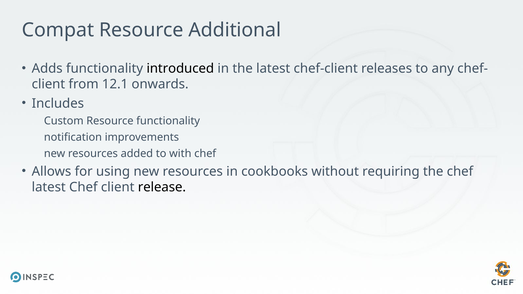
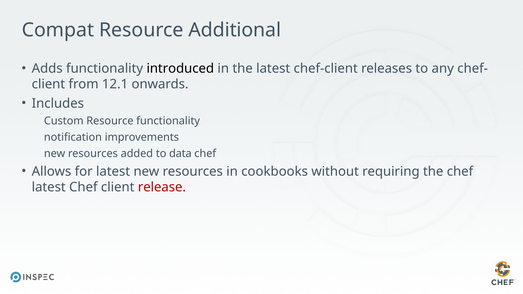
with: with -> data (180, 154)
for using: using -> latest (113, 172)
release colour: black -> red (162, 187)
